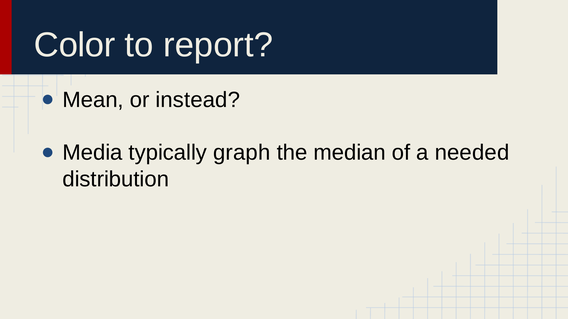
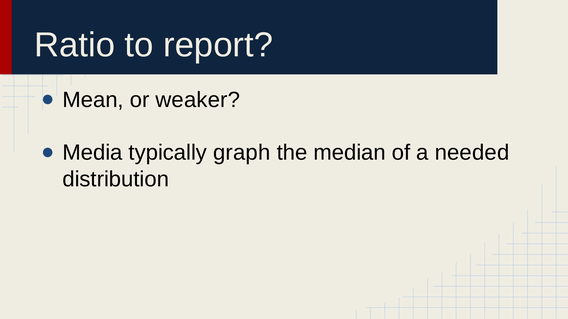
Color: Color -> Ratio (75, 45)
instead: instead -> weaker (198, 100)
